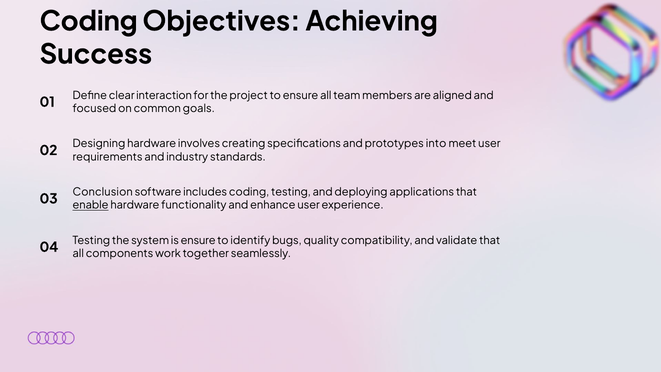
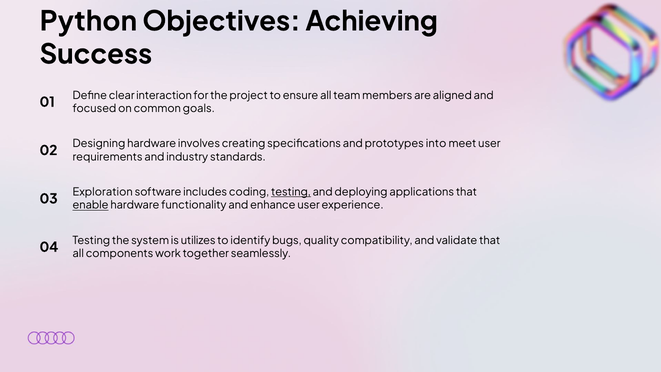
Coding: Coding -> Python (88, 21)
Conclusion: Conclusion -> Exploration (103, 192)
testing underline: none -> present (291, 192)
is ensure: ensure -> utilizes (198, 240)
